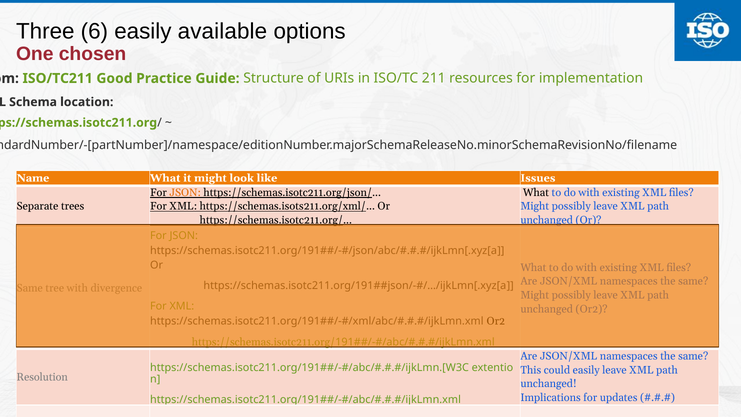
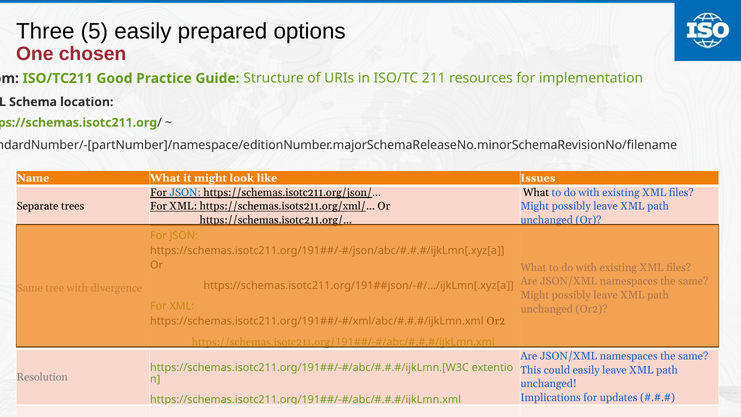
6: 6 -> 5 (94, 31)
available: available -> prepared (222, 31)
JSON colour: orange -> blue (185, 192)
